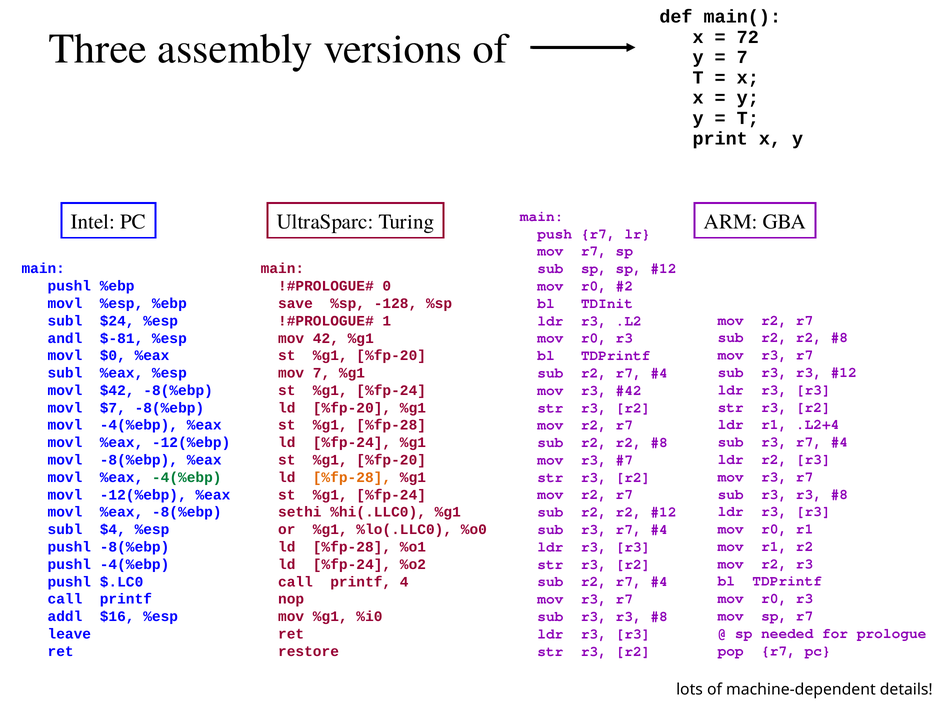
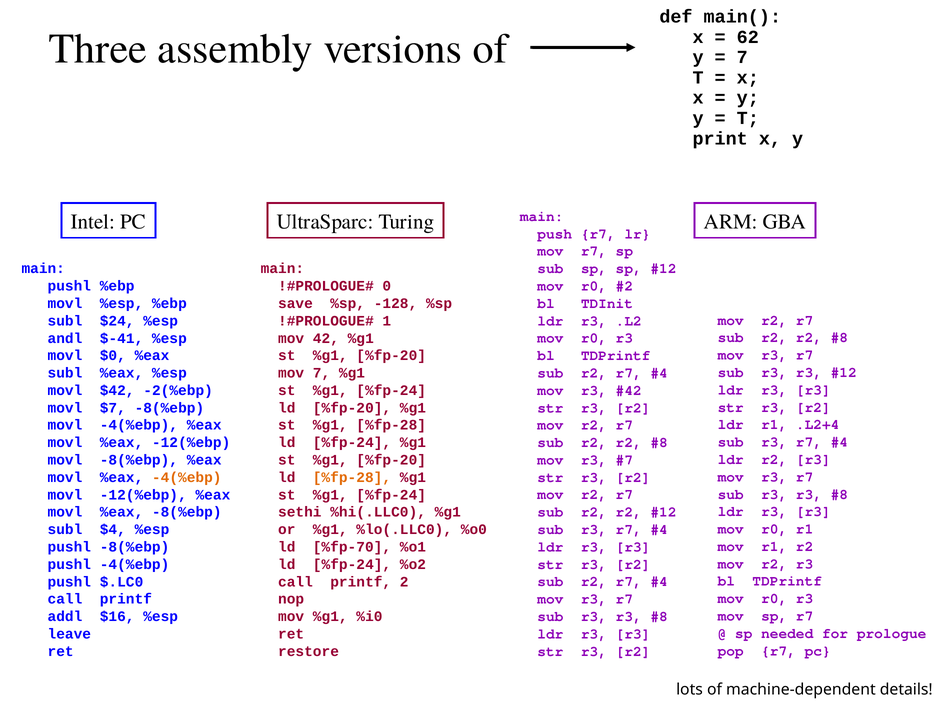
72: 72 -> 62 (748, 37)
$-81: $-81 -> $-41 (122, 338)
$42 -8(%ebp: -8(%ebp -> -2(%ebp (178, 390)
-4(%ebp colour: green -> orange (187, 477)
%fp-28: %fp-28 -> %fp-70 (352, 546)
4: 4 -> 2 (404, 581)
